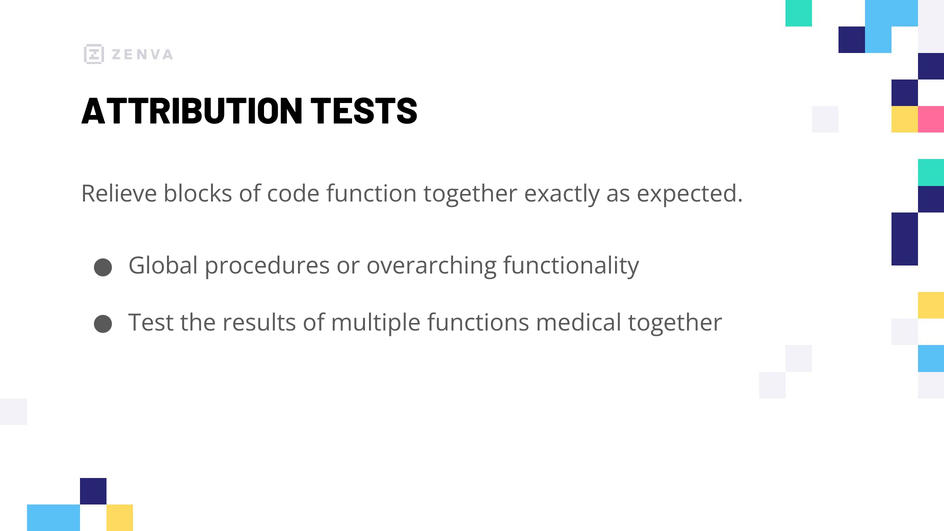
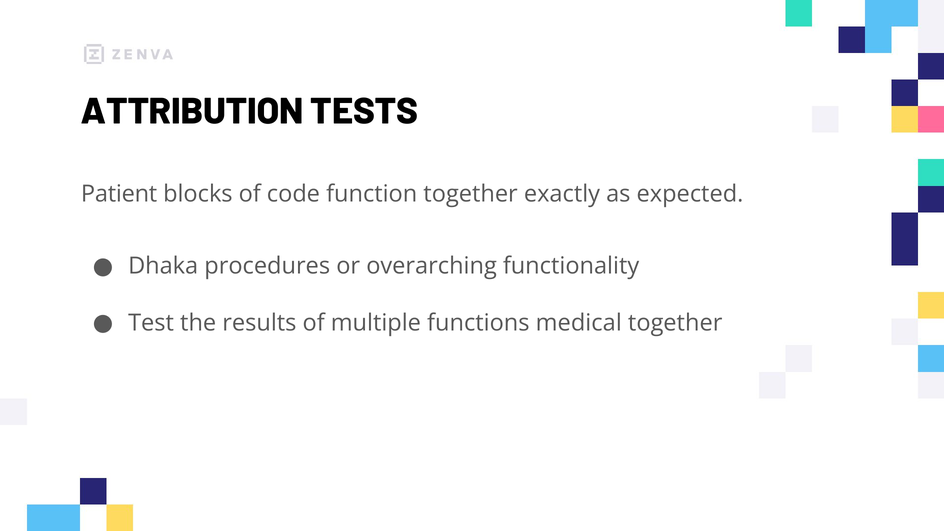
Relieve: Relieve -> Patient (119, 194)
Global: Global -> Dhaka (163, 266)
